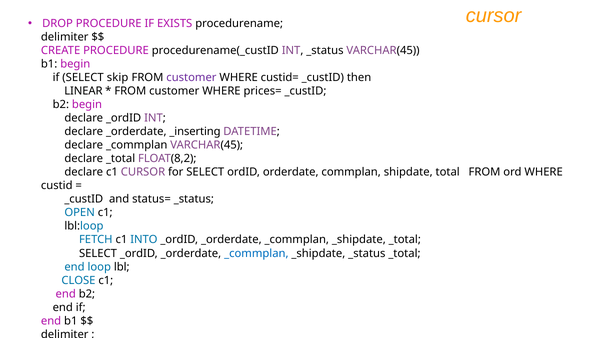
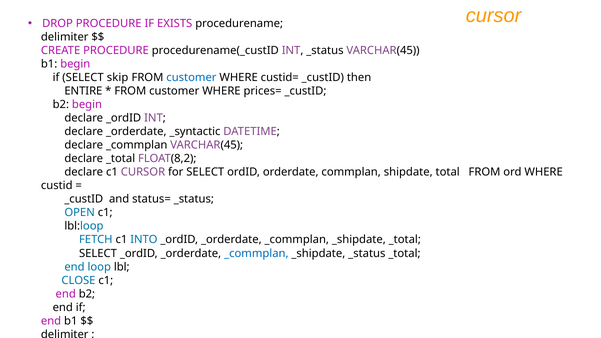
customer colour: purple -> blue (191, 78)
LINEAR: LINEAR -> ENTIRE (83, 91)
_inserting: _inserting -> _syntactic (195, 132)
